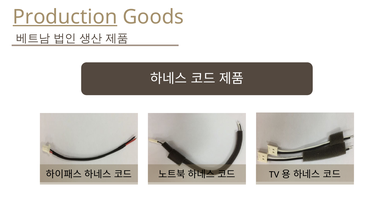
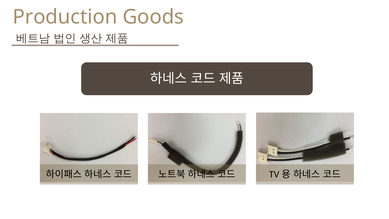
Production underline: present -> none (65, 17)
